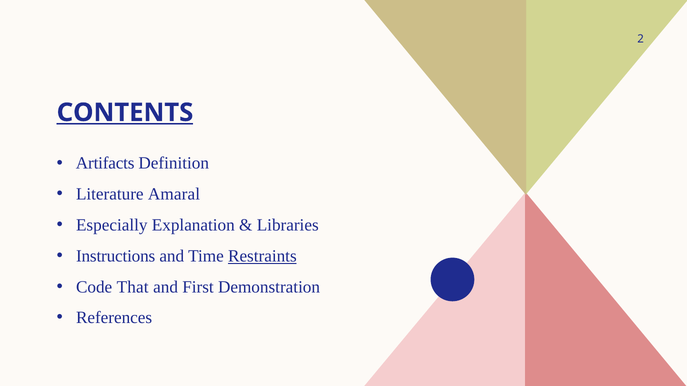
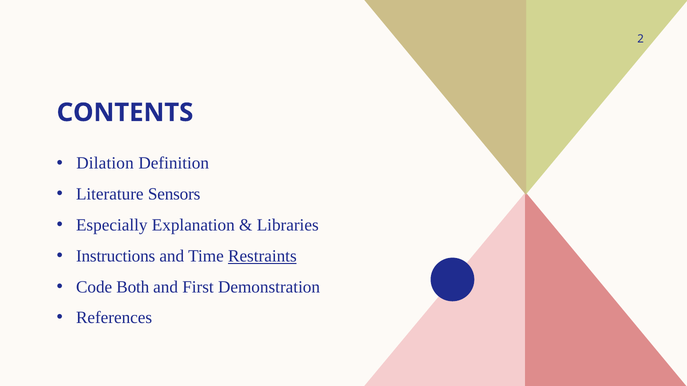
CONTENTS underline: present -> none (125, 113)
Artifacts: Artifacts -> Dilation (105, 164)
Amaral: Amaral -> Sensors (174, 194)
That: That -> Both (133, 287)
